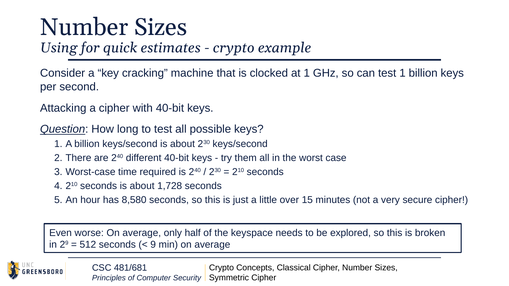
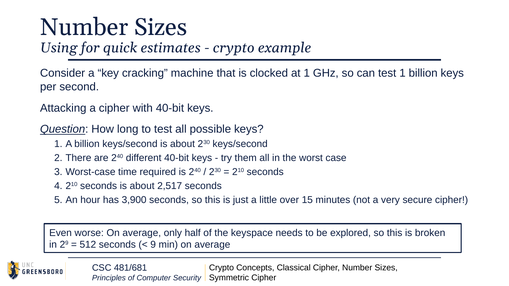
1,728: 1,728 -> 2,517 (170, 186)
8,580: 8,580 -> 3,900 (134, 200)
